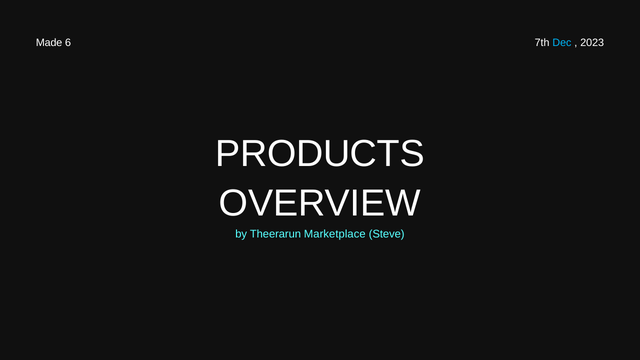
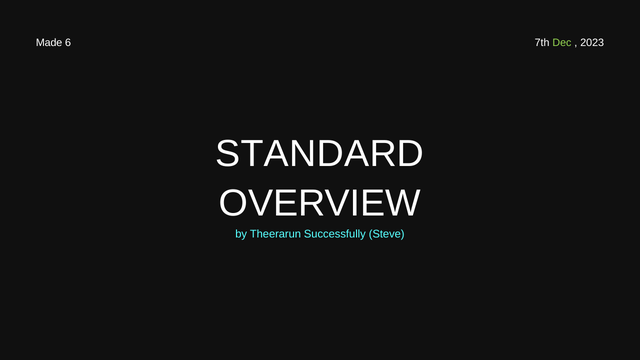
Dec colour: light blue -> light green (562, 43)
PRODUCTS: PRODUCTS -> STANDARD (320, 154)
Marketplace: Marketplace -> Successfully (335, 234)
